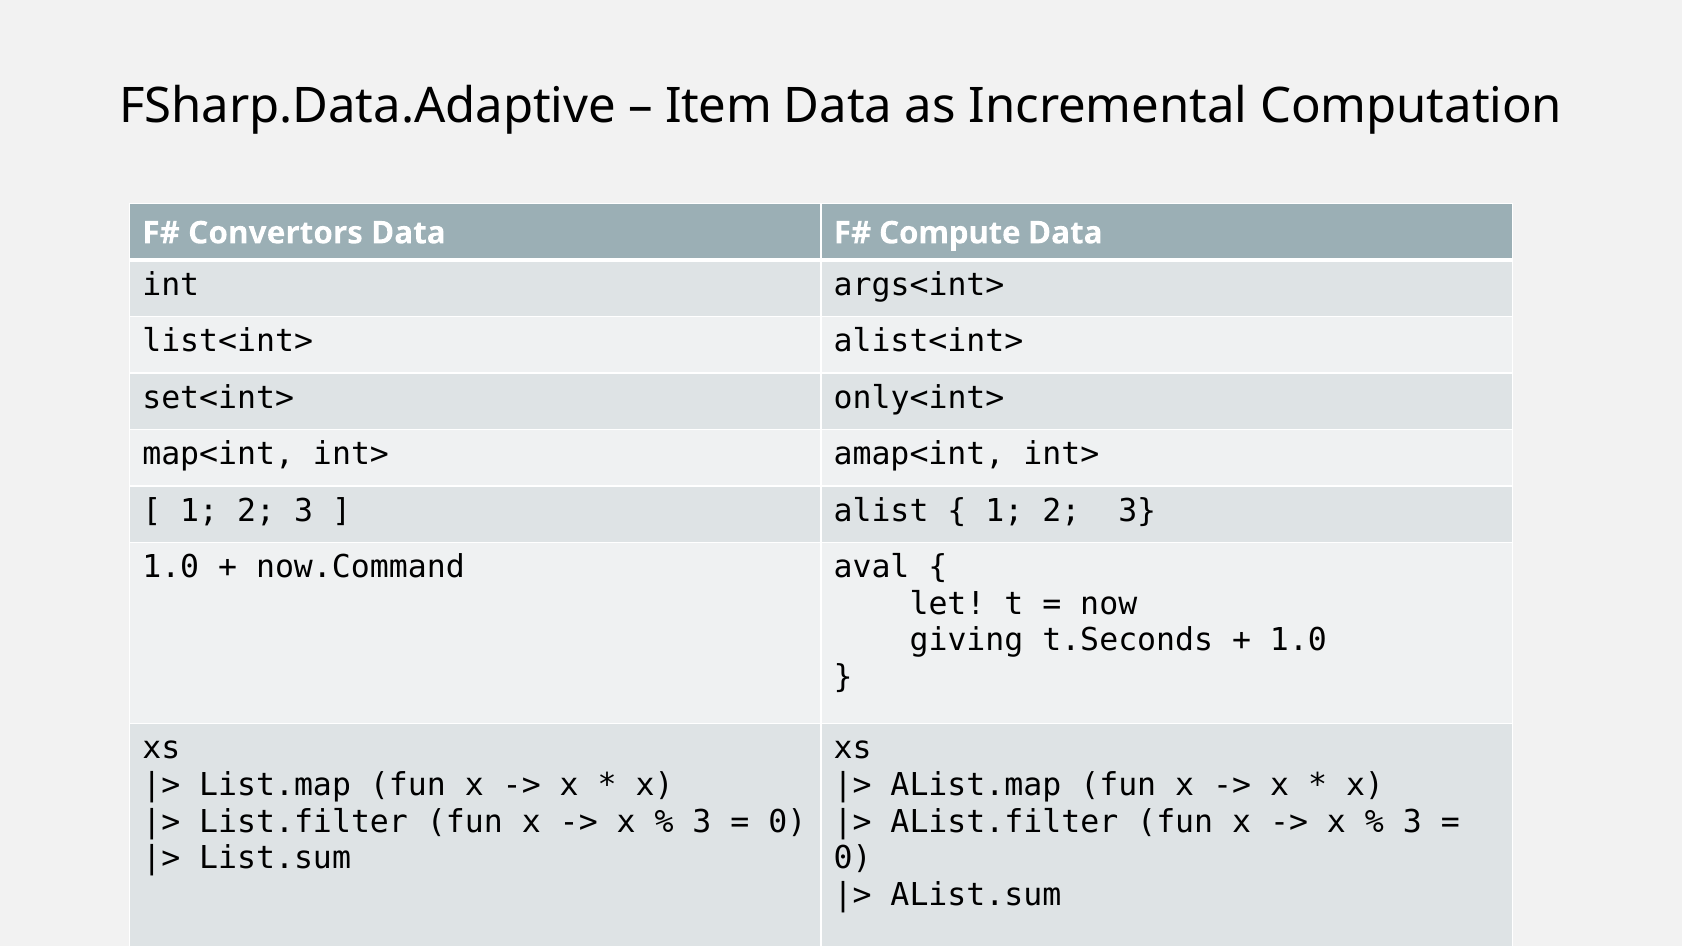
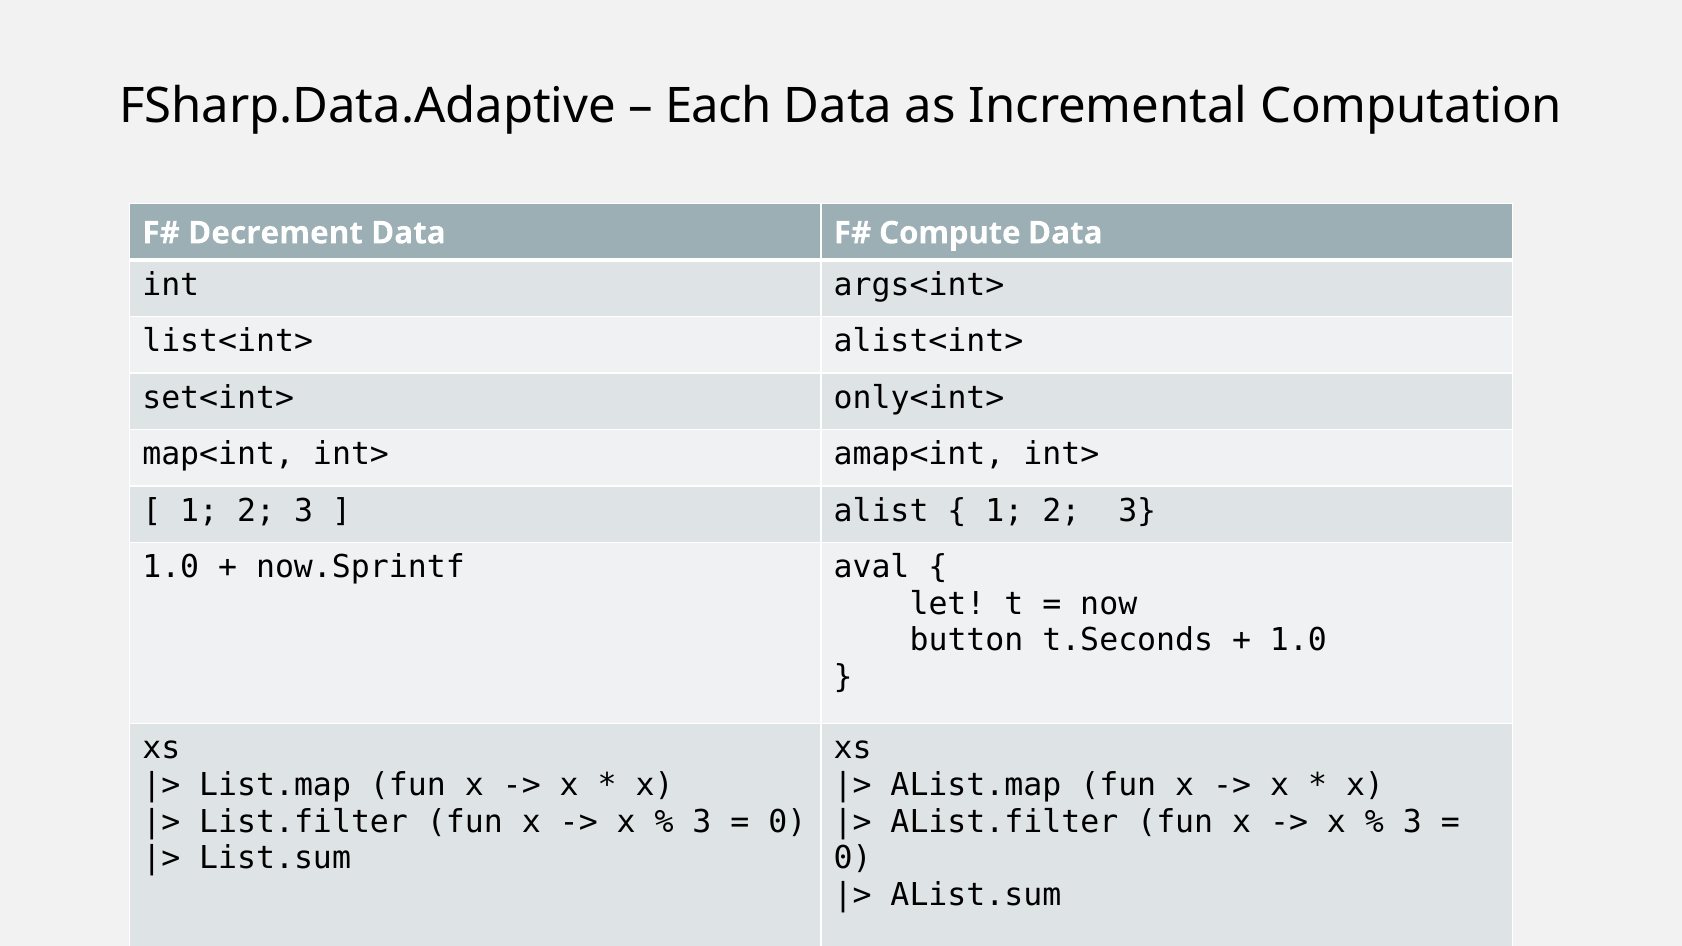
Item: Item -> Each (719, 107)
Convertors: Convertors -> Decrement (276, 233)
now.Command: now.Command -> now.Sprintf (360, 567)
giving: giving -> button (967, 641)
